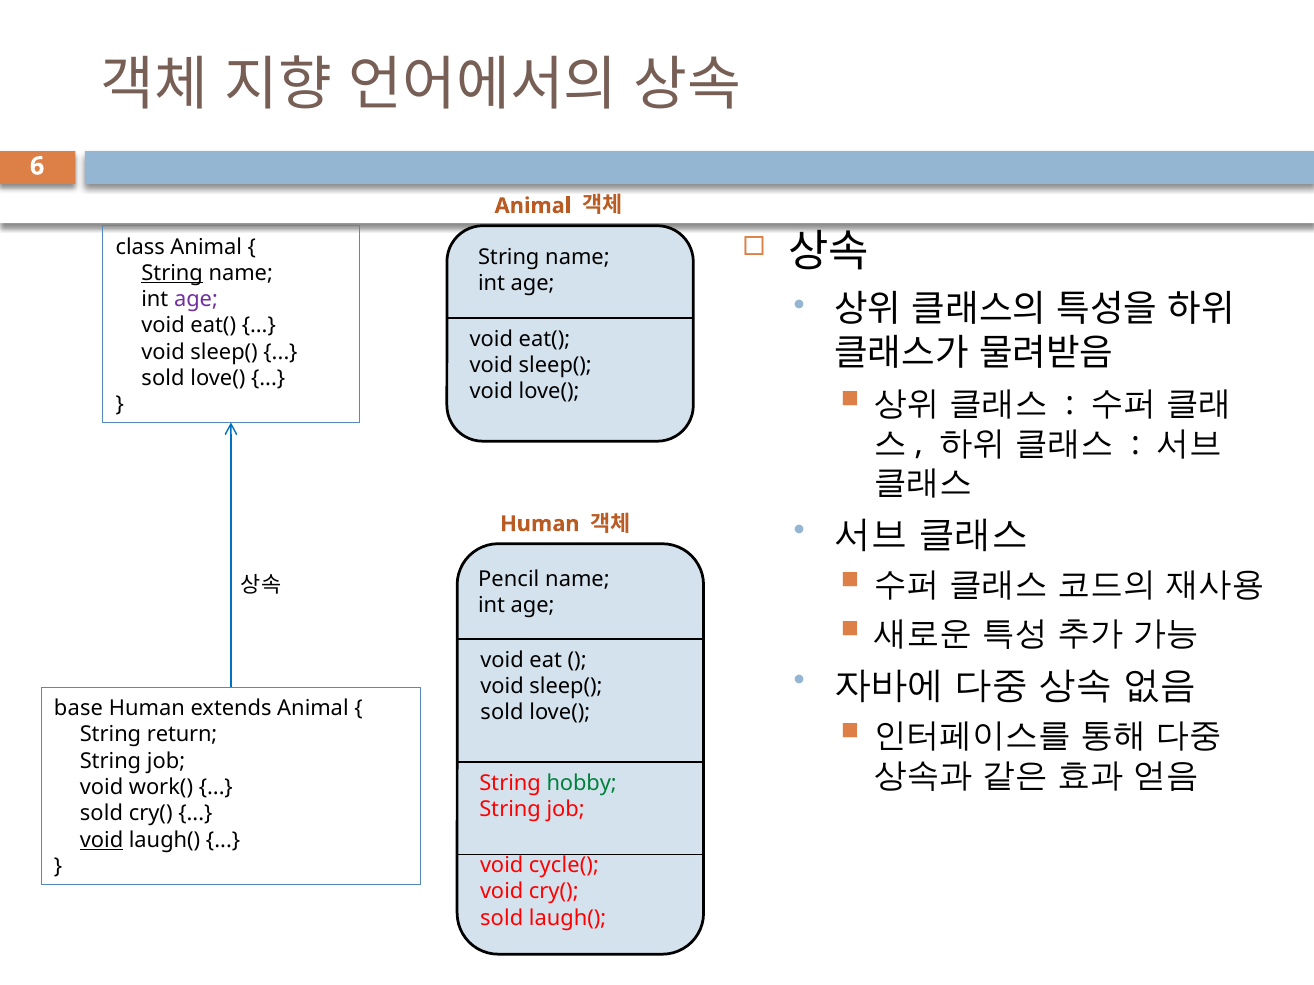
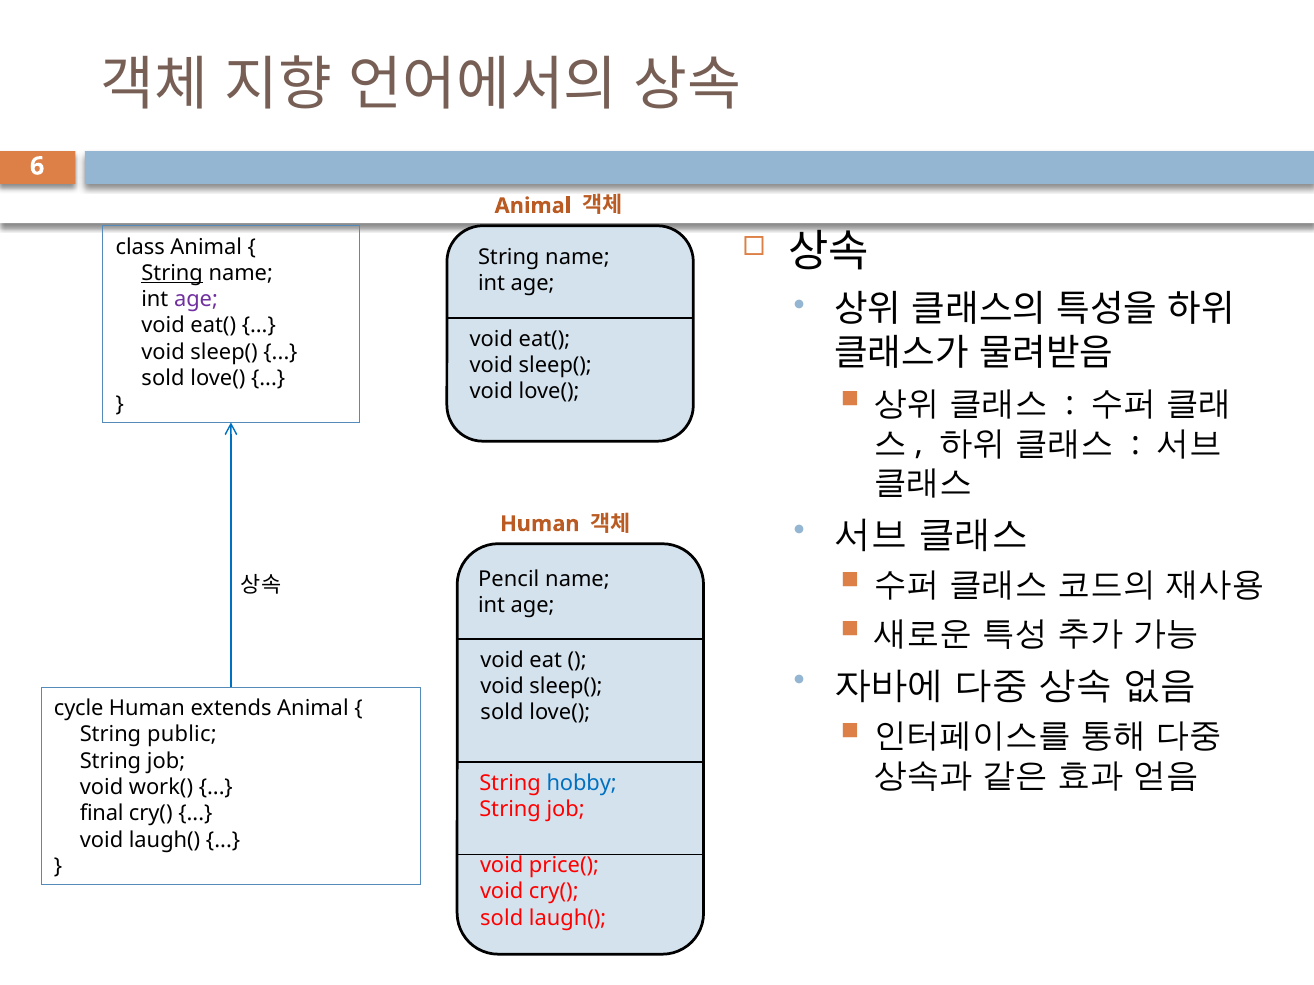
base: base -> cycle (79, 709)
return: return -> public (182, 735)
hobby colour: green -> blue (582, 784)
sold: sold -> final (102, 814)
void underline: present -> none (102, 840)
cycle(: cycle( -> price( (564, 866)
